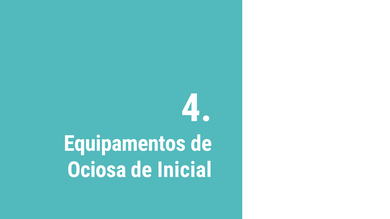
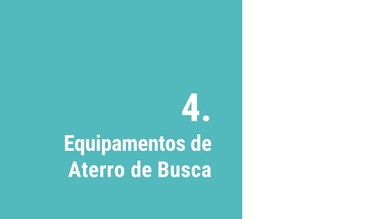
Ociosa: Ociosa -> Aterro (97, 170)
Inicial: Inicial -> Busca (184, 170)
